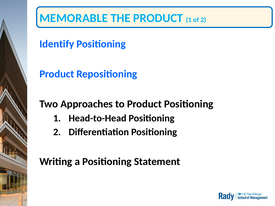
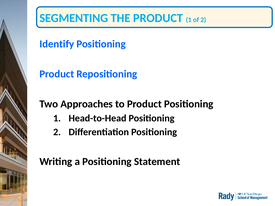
MEMORABLE: MEMORABLE -> SEGMENTING (74, 18)
